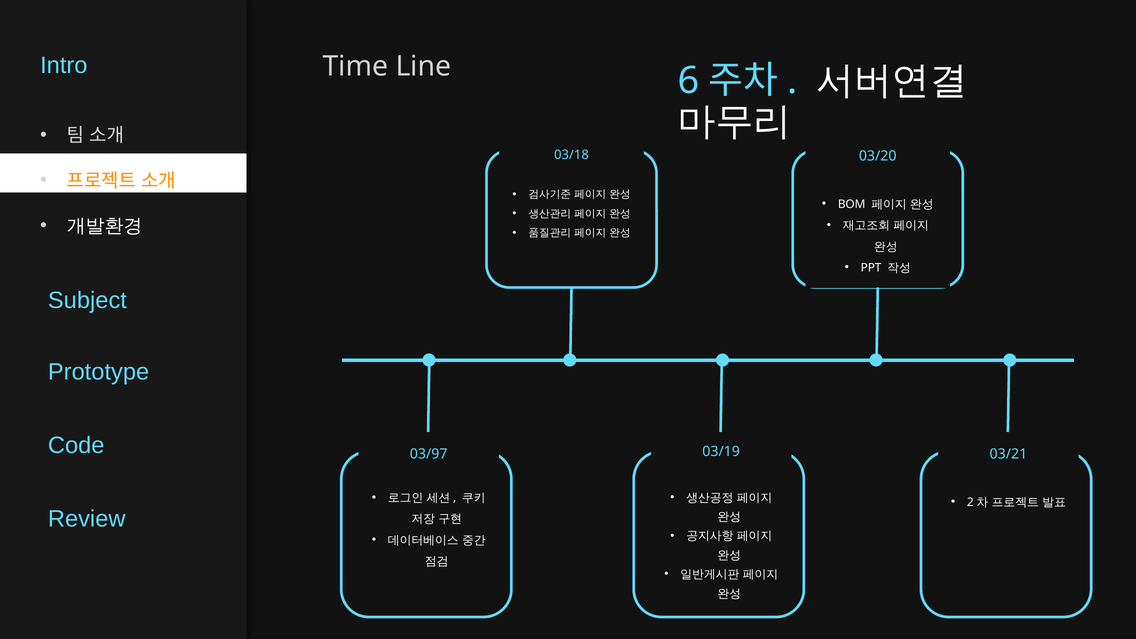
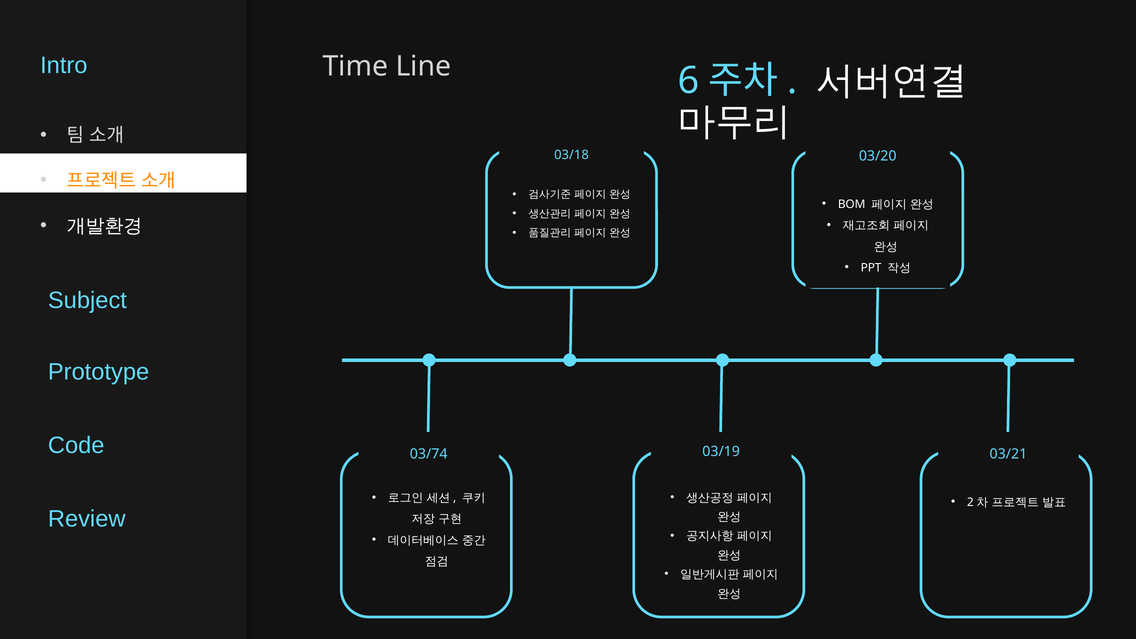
03/97: 03/97 -> 03/74 (429, 454)
